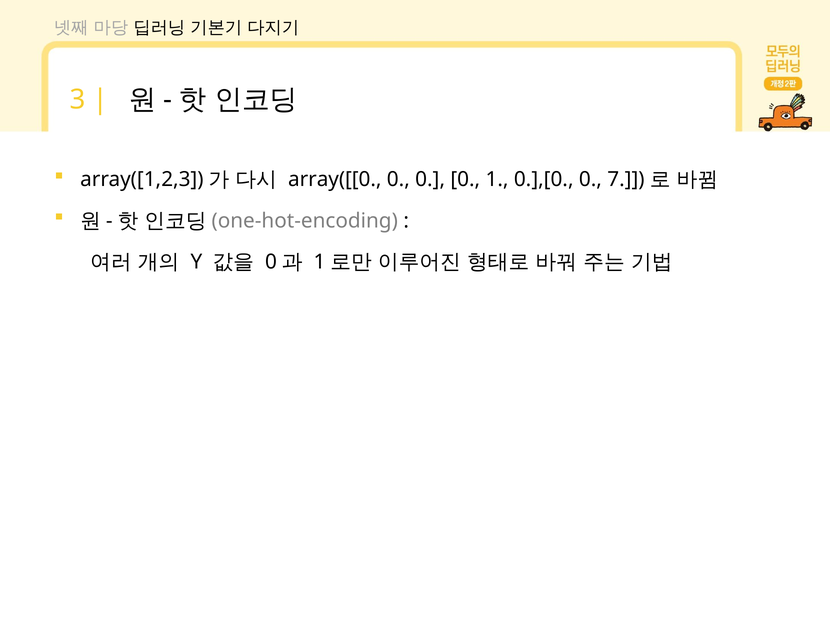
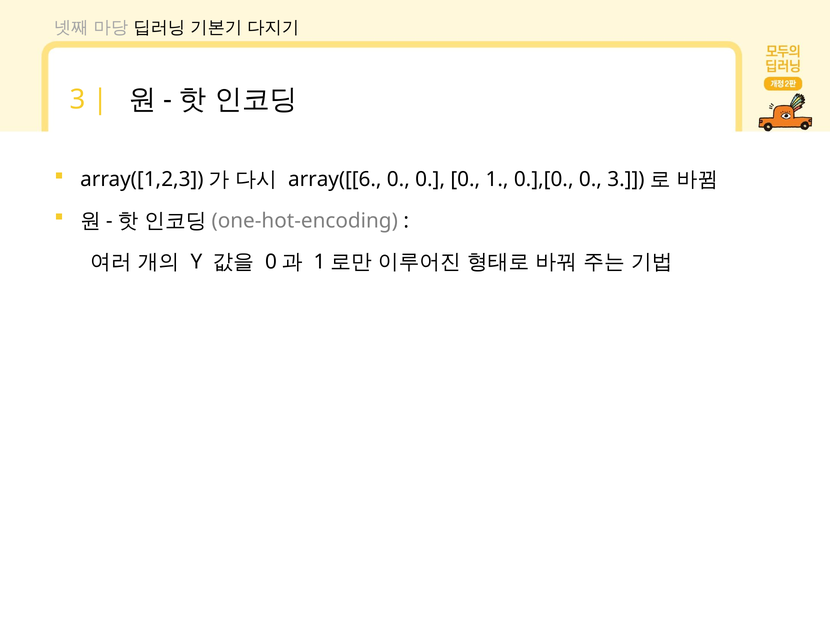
array([[0: array([[0 -> array([[6 (335, 179)
0 7: 7 -> 3 (626, 179)
